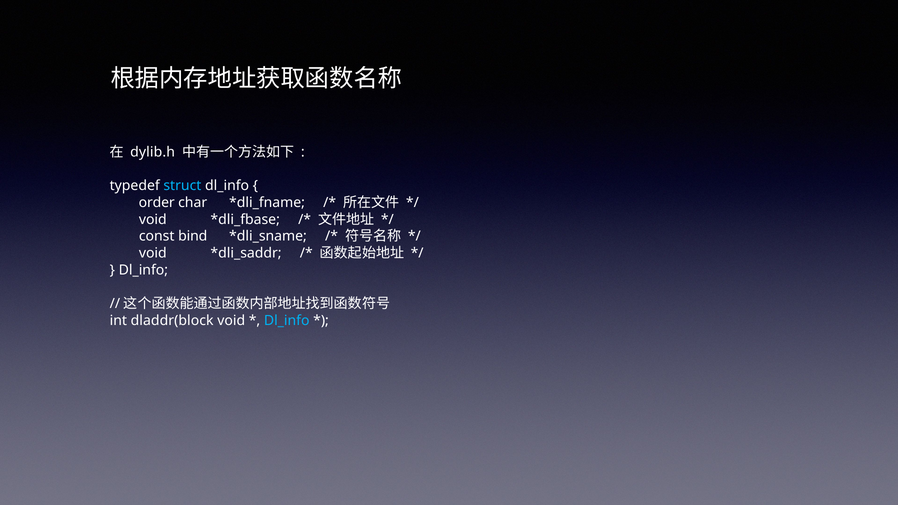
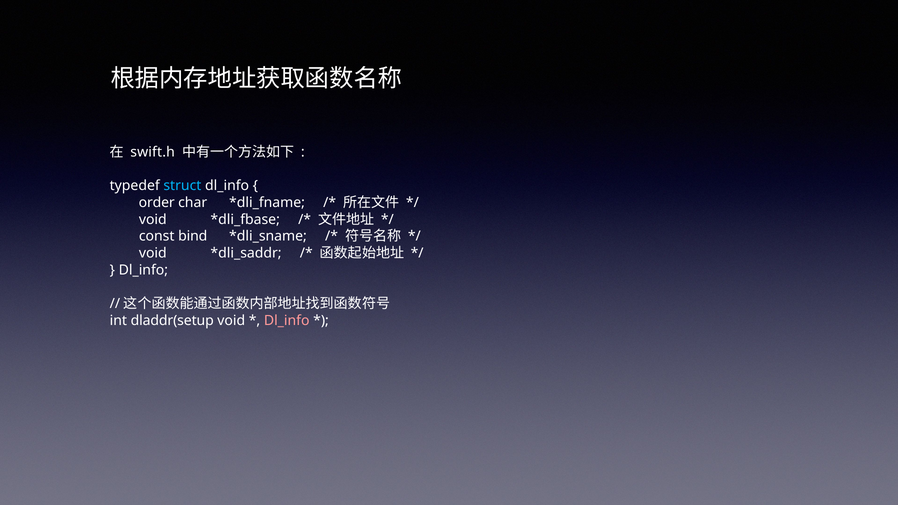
dylib.h: dylib.h -> swift.h (153, 152)
dladdr(block: dladdr(block -> dladdr(setup (172, 321)
Dl_info colour: light blue -> pink (287, 321)
